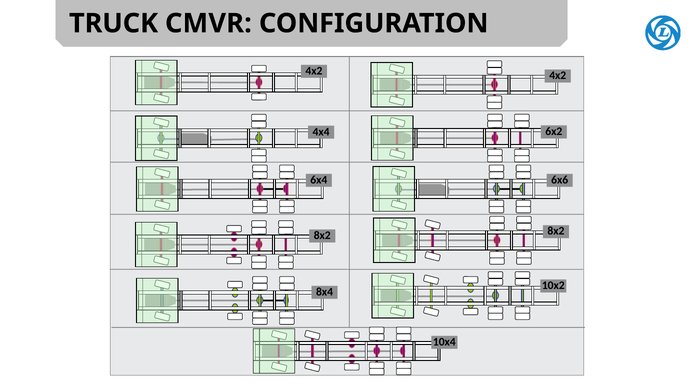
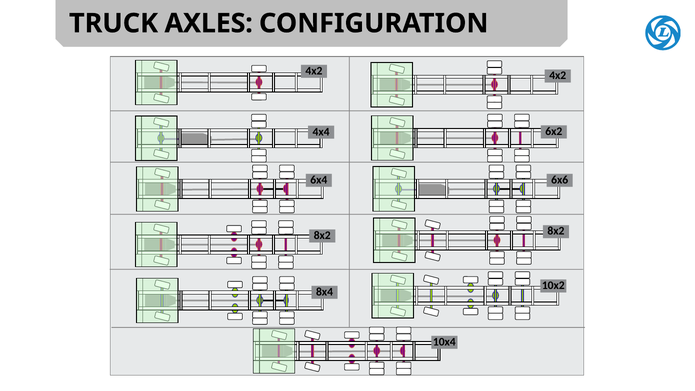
CMVR: CMVR -> AXLES (209, 23)
